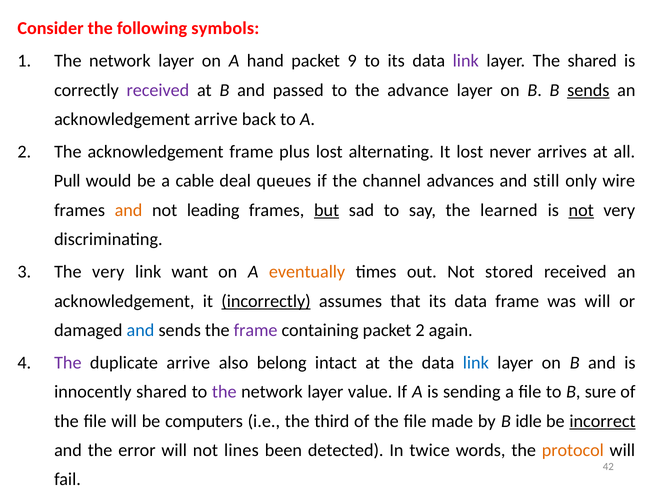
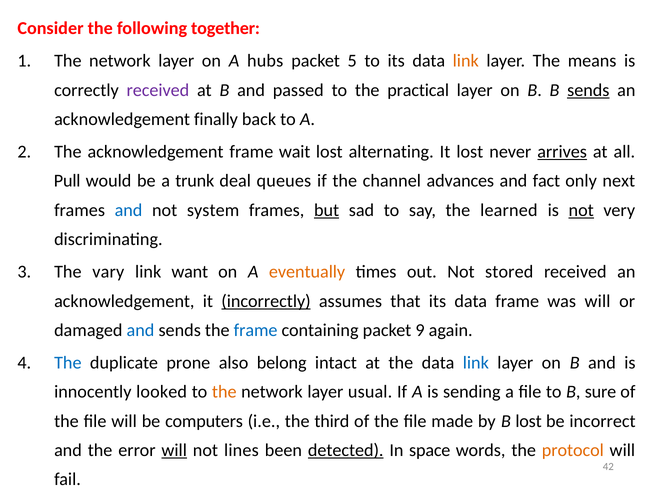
symbols: symbols -> together (226, 28)
hand: hand -> hubs (265, 61)
9: 9 -> 5 (352, 61)
link colour: purple -> orange (466, 61)
The shared: shared -> means (592, 61)
advance: advance -> practical (418, 90)
acknowledgement arrive: arrive -> finally (216, 119)
plus: plus -> wait (295, 152)
arrives underline: none -> present (562, 152)
cable: cable -> trunk (195, 181)
still: still -> fact (546, 181)
wire: wire -> next (619, 181)
and colour: orange -> blue (129, 210)
leading: leading -> system (213, 210)
The very: very -> vary (108, 272)
frame colour: purple -> blue (256, 331)
packet 2: 2 -> 9 (420, 331)
The colour: purple -> blue (68, 363)
duplicate arrive: arrive -> prone (188, 363)
innocently shared: shared -> looked (162, 393)
the colour: purple -> orange (224, 393)
value: value -> usual (370, 393)
B idle: idle -> lost (529, 422)
incorrect underline: present -> none (603, 422)
will underline: none -> present (174, 451)
detected underline: none -> present (346, 451)
twice: twice -> space (430, 451)
